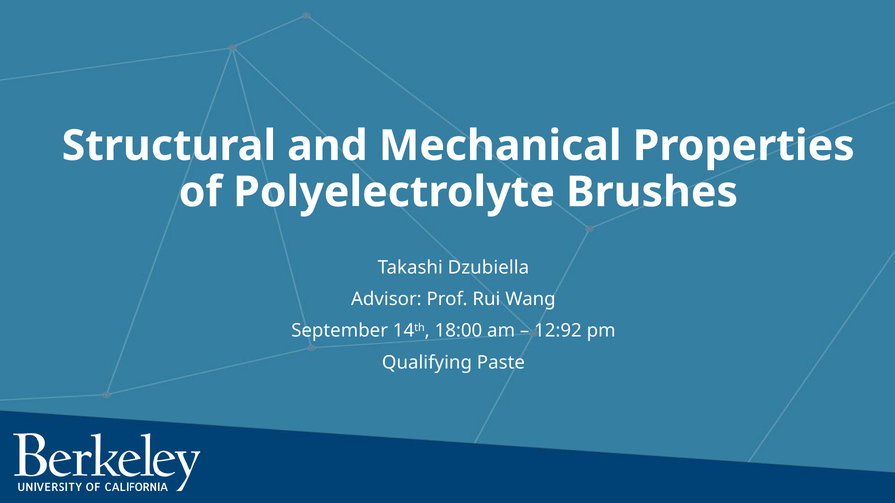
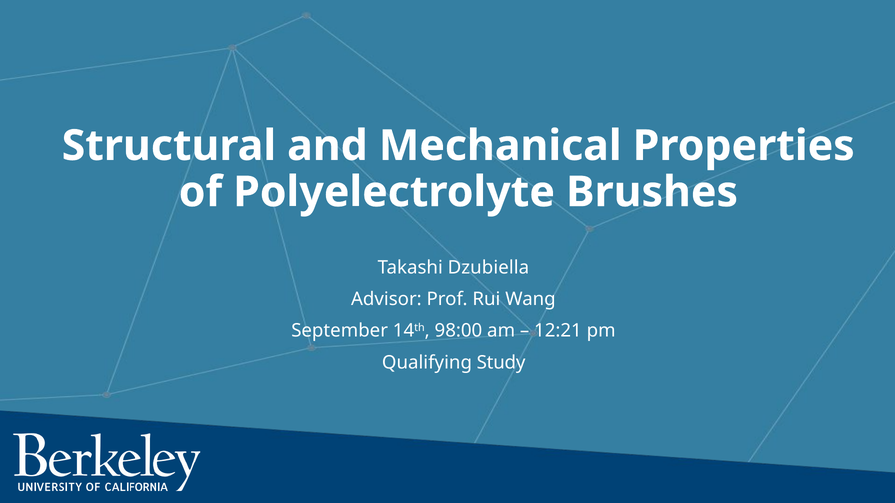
18:00: 18:00 -> 98:00 (458, 331)
12:92: 12:92 -> 12:21 (558, 331)
Paste: Paste -> Study (501, 363)
